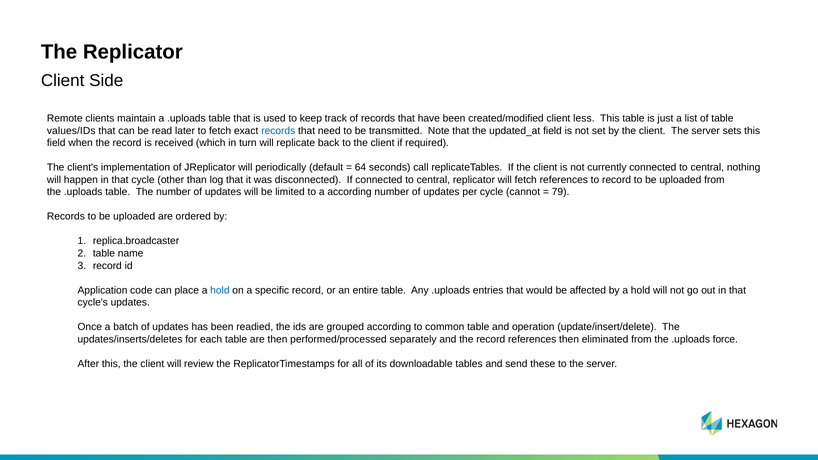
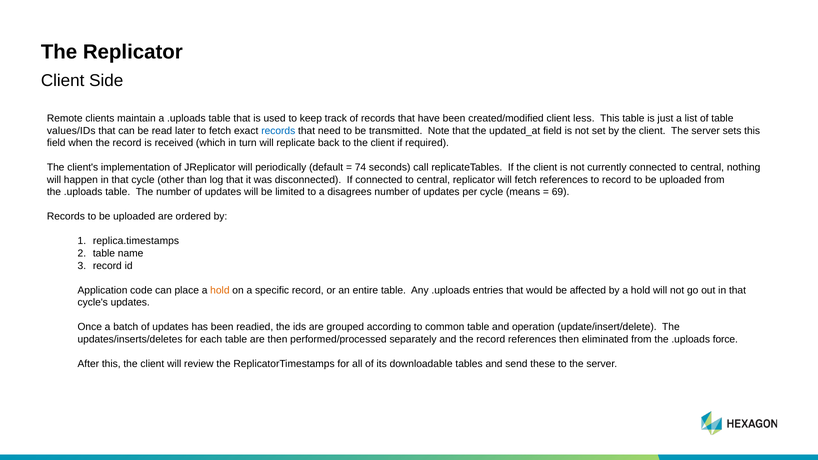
64: 64 -> 74 (360, 168)
a according: according -> disagrees (350, 192)
cannot: cannot -> means (523, 192)
79: 79 -> 69 (561, 192)
replica.broadcaster: replica.broadcaster -> replica.timestamps (136, 241)
hold colour: blue -> orange (220, 290)
